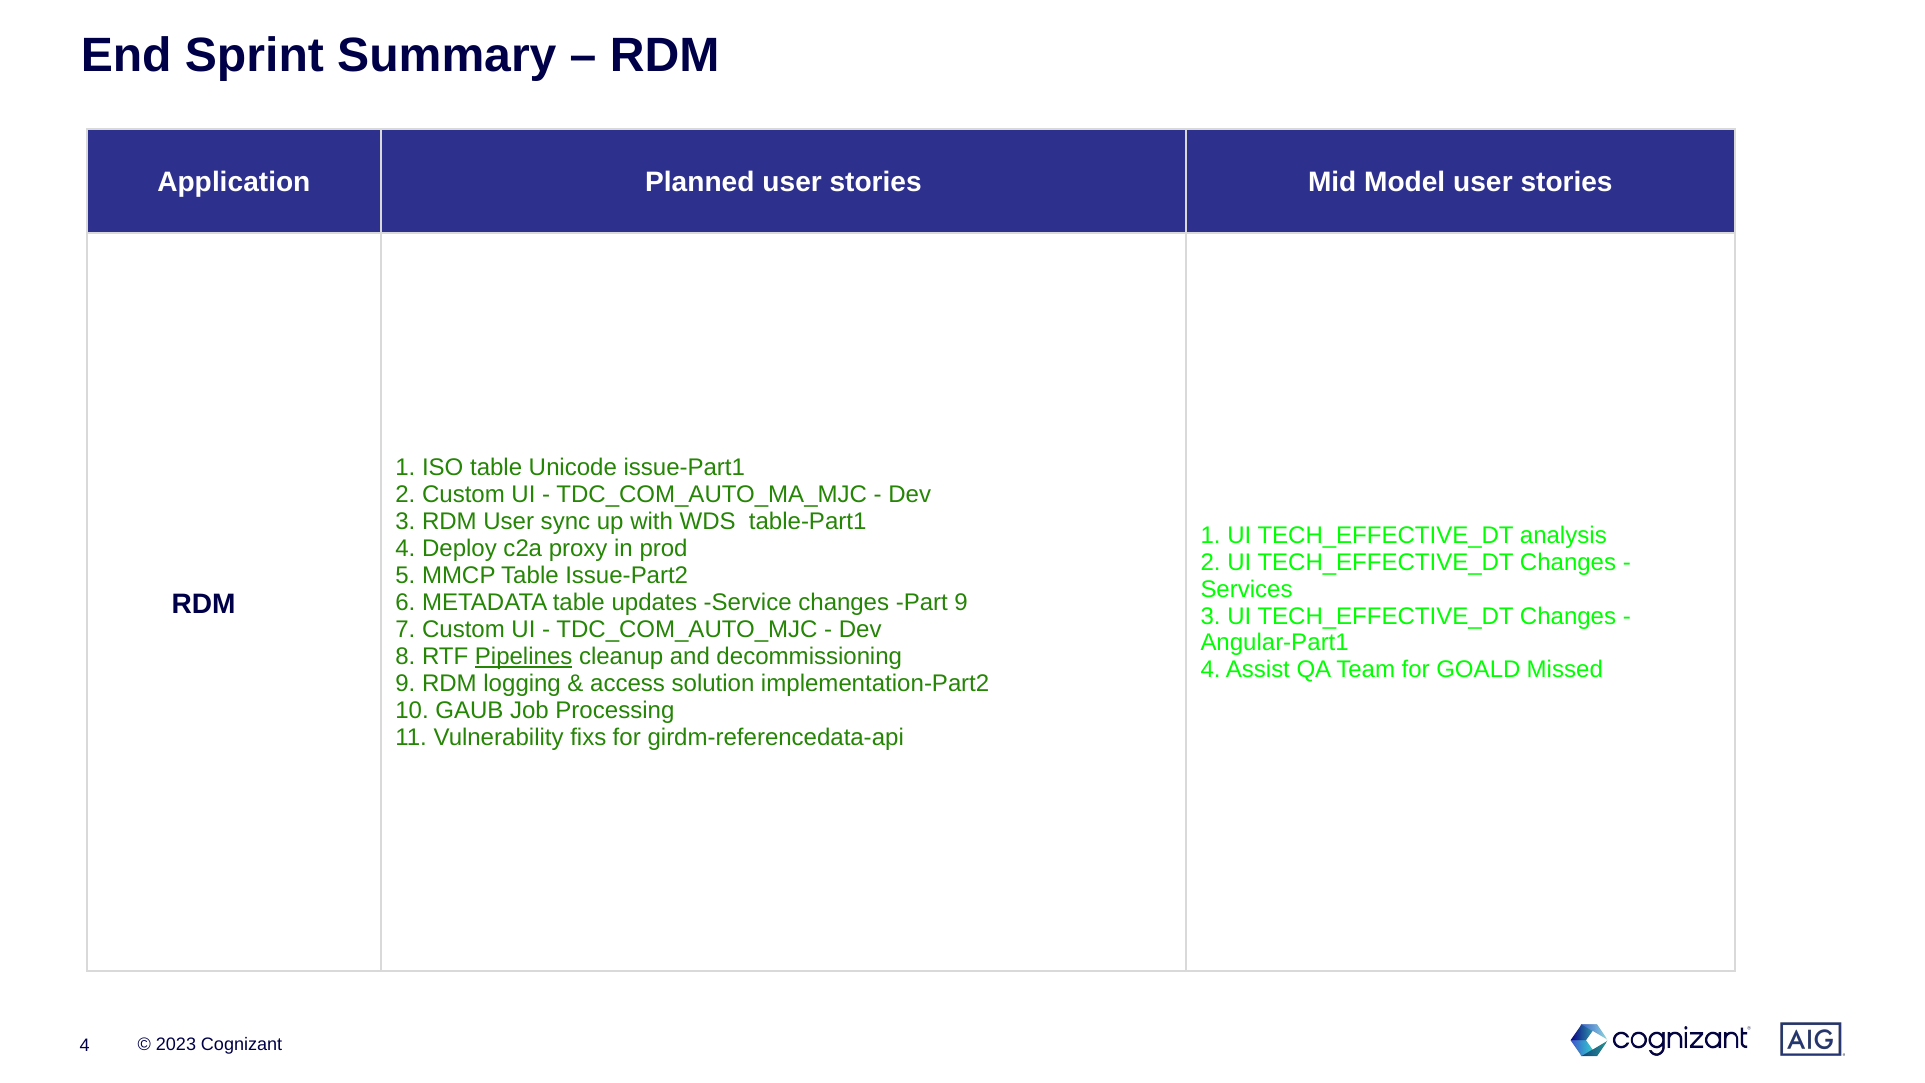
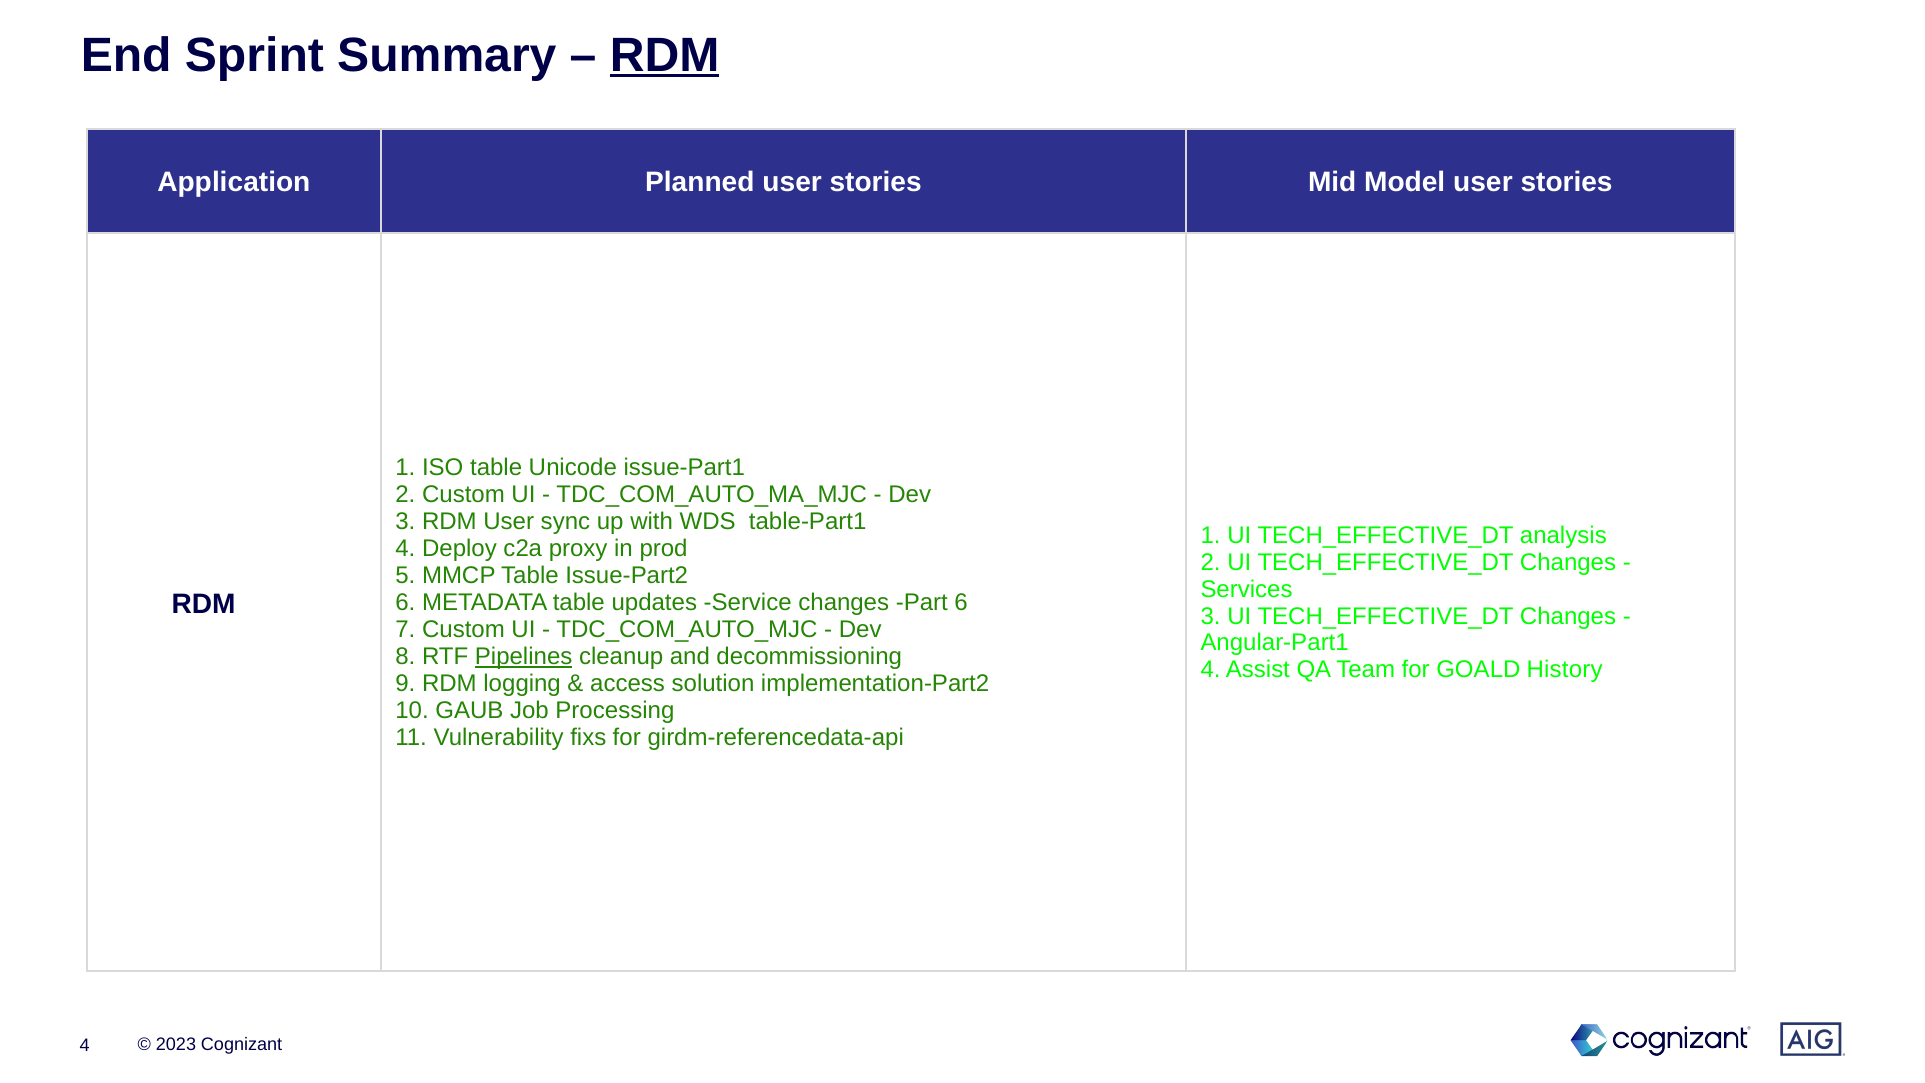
RDM underline: none -> present (665, 55)
Part 9: 9 -> 6 (961, 603)
Missed: Missed -> History (1565, 670)
